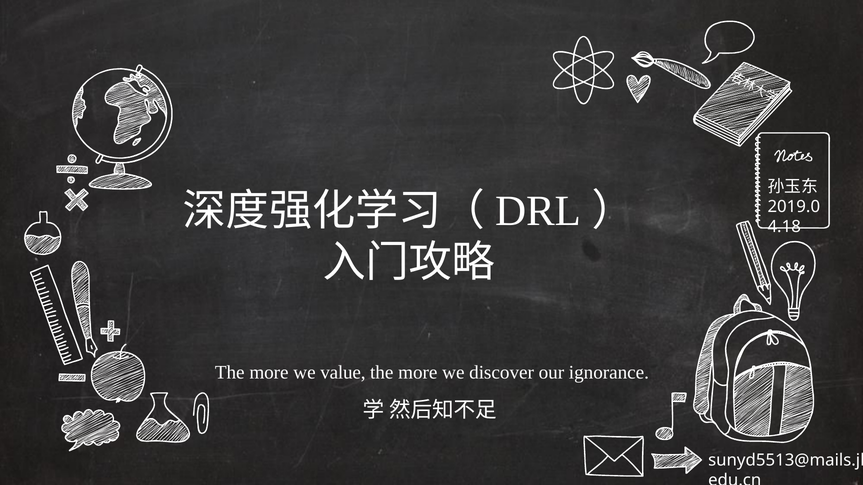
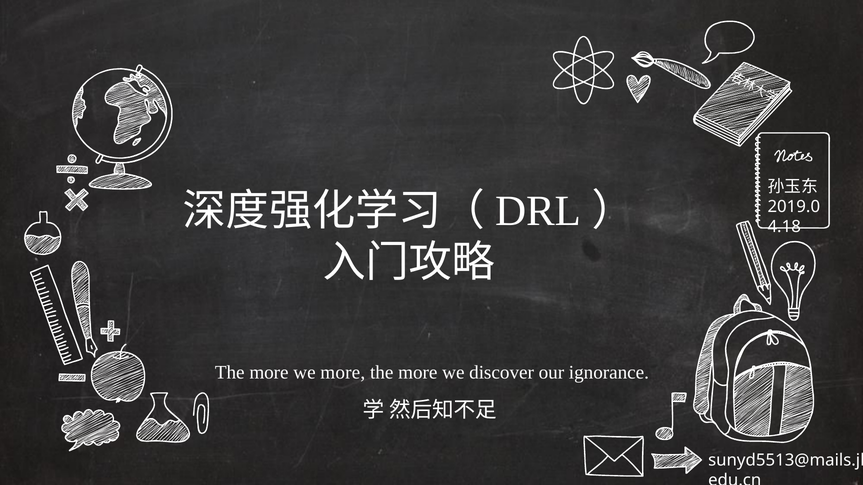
we value: value -> more (343, 373)
